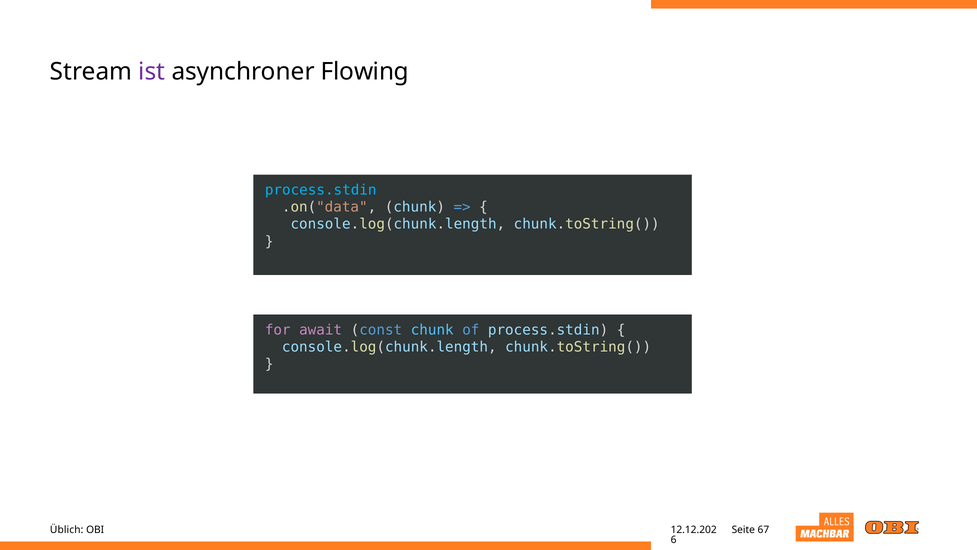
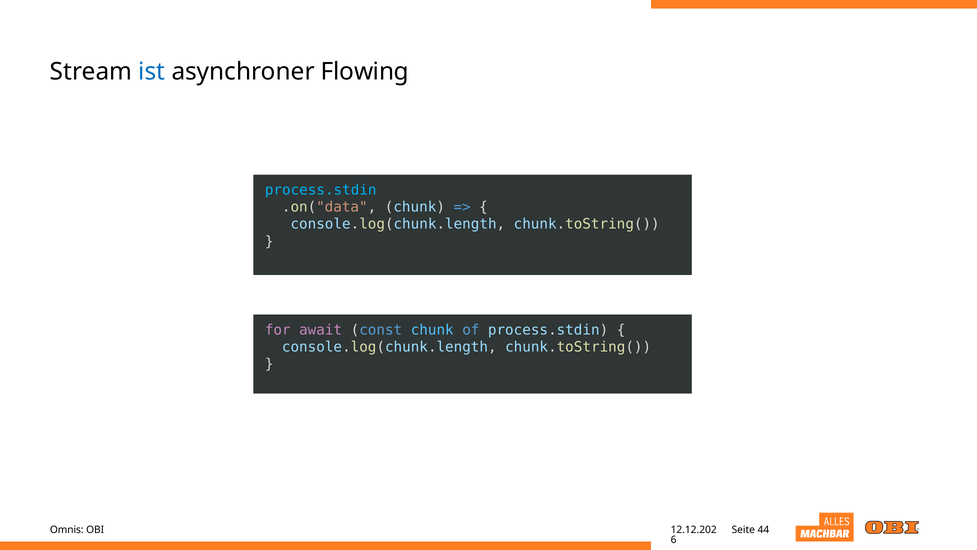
ist colour: purple -> blue (152, 72)
Üblich: Üblich -> Omnis (67, 529)
67: 67 -> 44 (763, 529)
